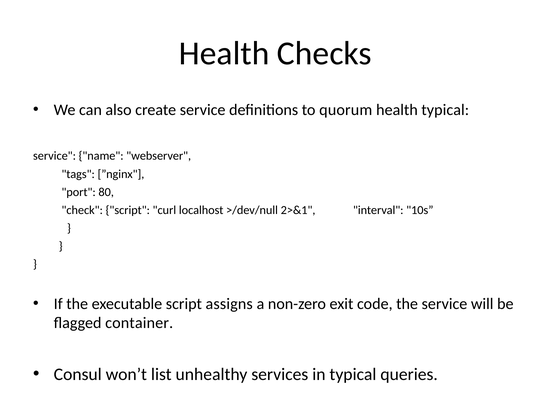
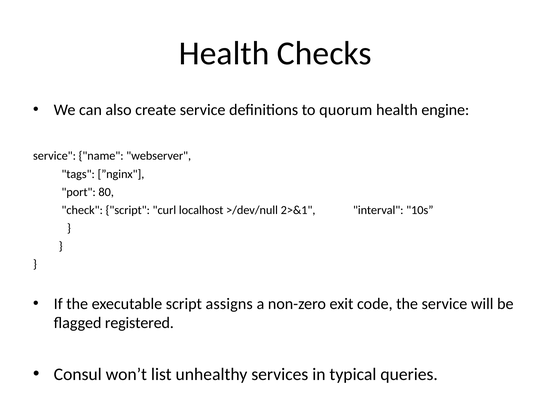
health typical: typical -> engine (445, 110)
container: container -> registered (139, 323)
